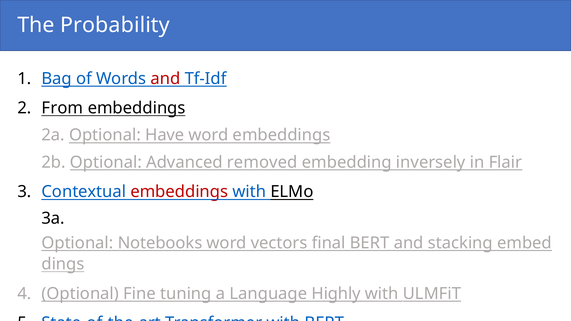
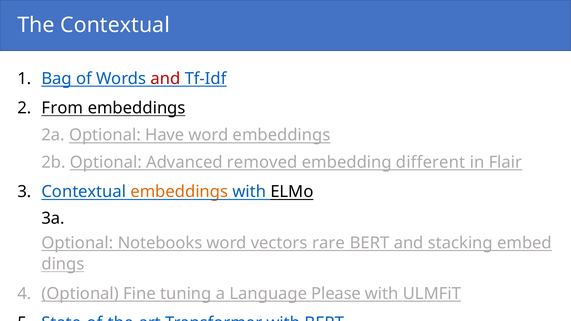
The Probability: Probability -> Contextual (115, 25)
inversely: inversely -> different (431, 162)
embeddings colour: red -> orange (179, 192)
final: final -> rare (329, 243)
Highly: Highly -> Please (336, 294)
